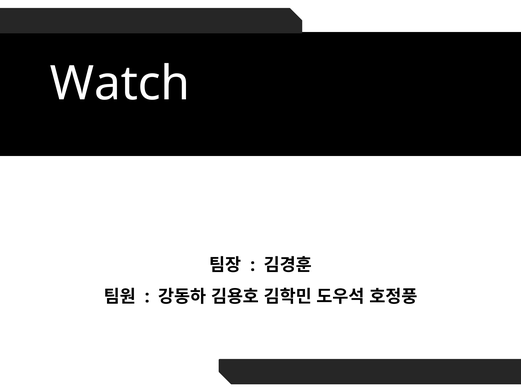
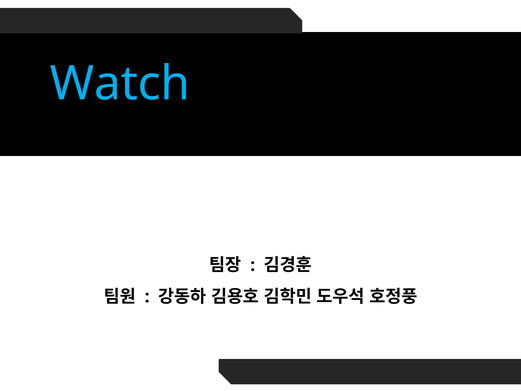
Watch colour: white -> light blue (120, 84)
